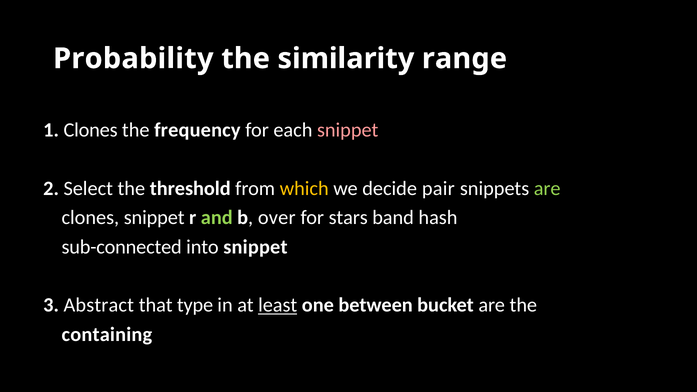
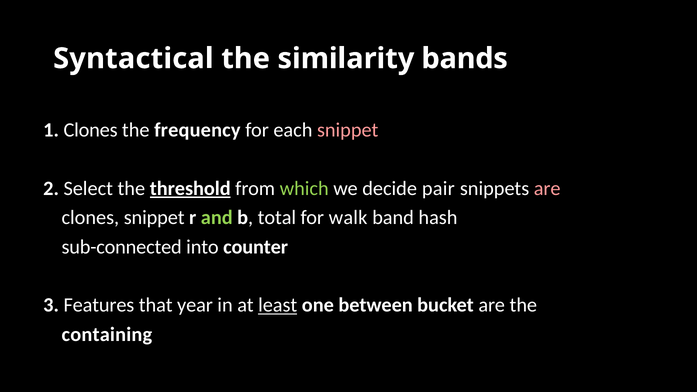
Probability: Probability -> Syntactical (133, 59)
range: range -> bands (465, 59)
threshold underline: none -> present (190, 189)
which colour: yellow -> light green (304, 189)
are colour: light green -> pink (547, 189)
over: over -> total (277, 218)
stars: stars -> walk (348, 218)
into snippet: snippet -> counter (256, 247)
Abstract: Abstract -> Features (99, 305)
type: type -> year (195, 305)
